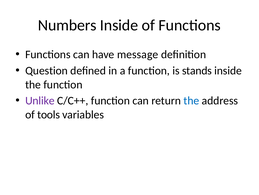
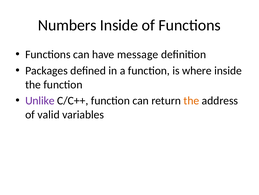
Question: Question -> Packages (47, 70)
stands: stands -> where (197, 70)
the colour: blue -> orange (191, 100)
tools: tools -> valid (49, 114)
